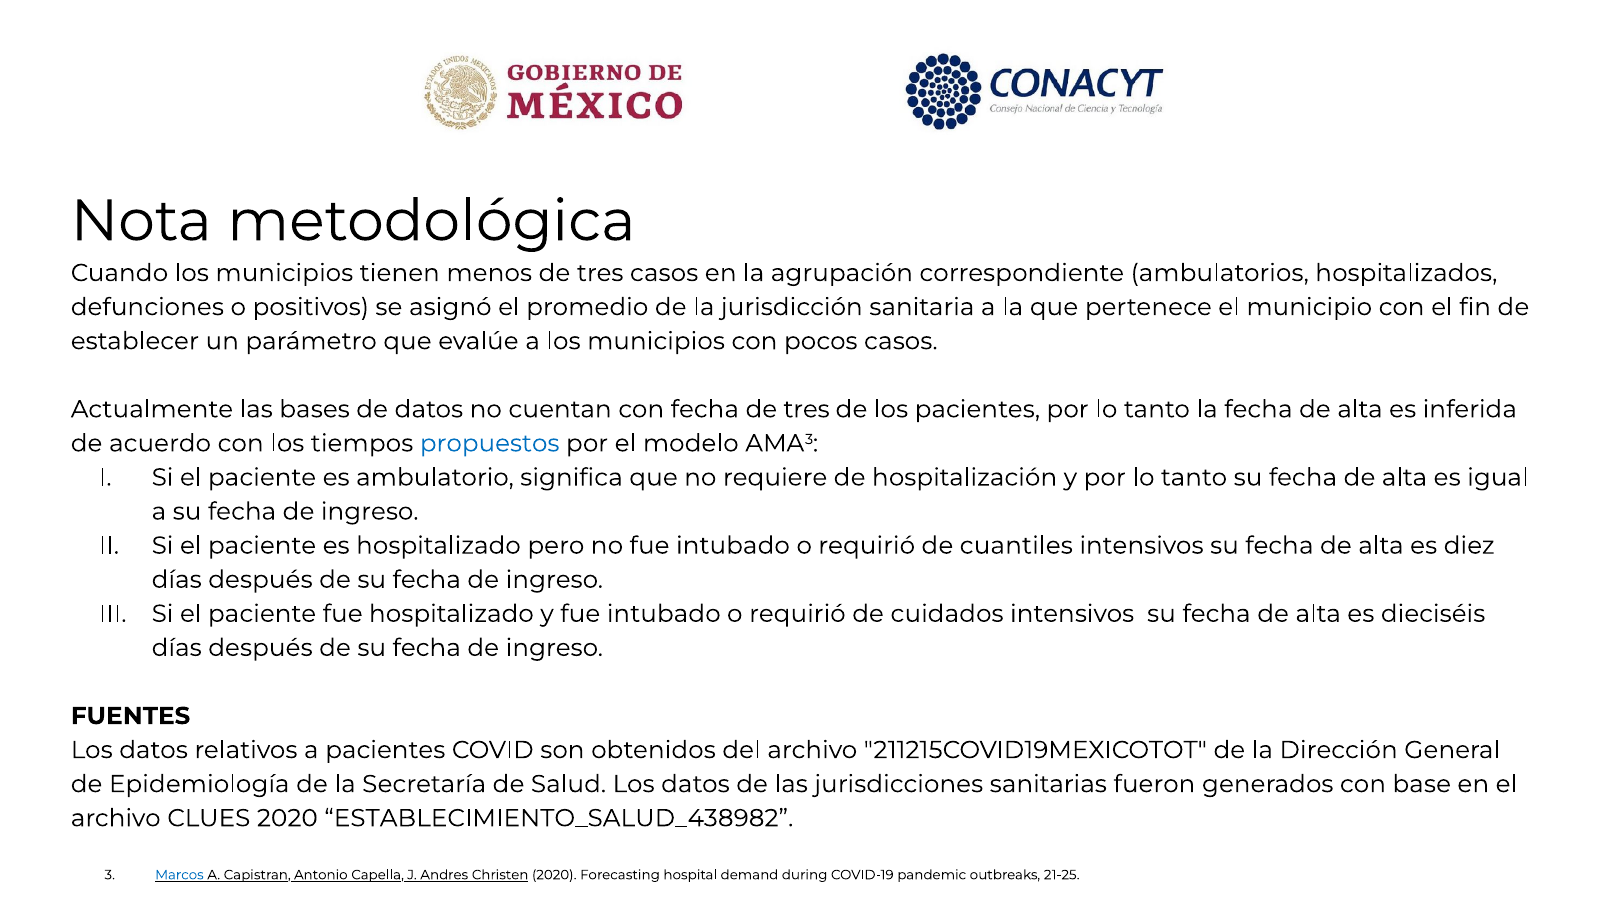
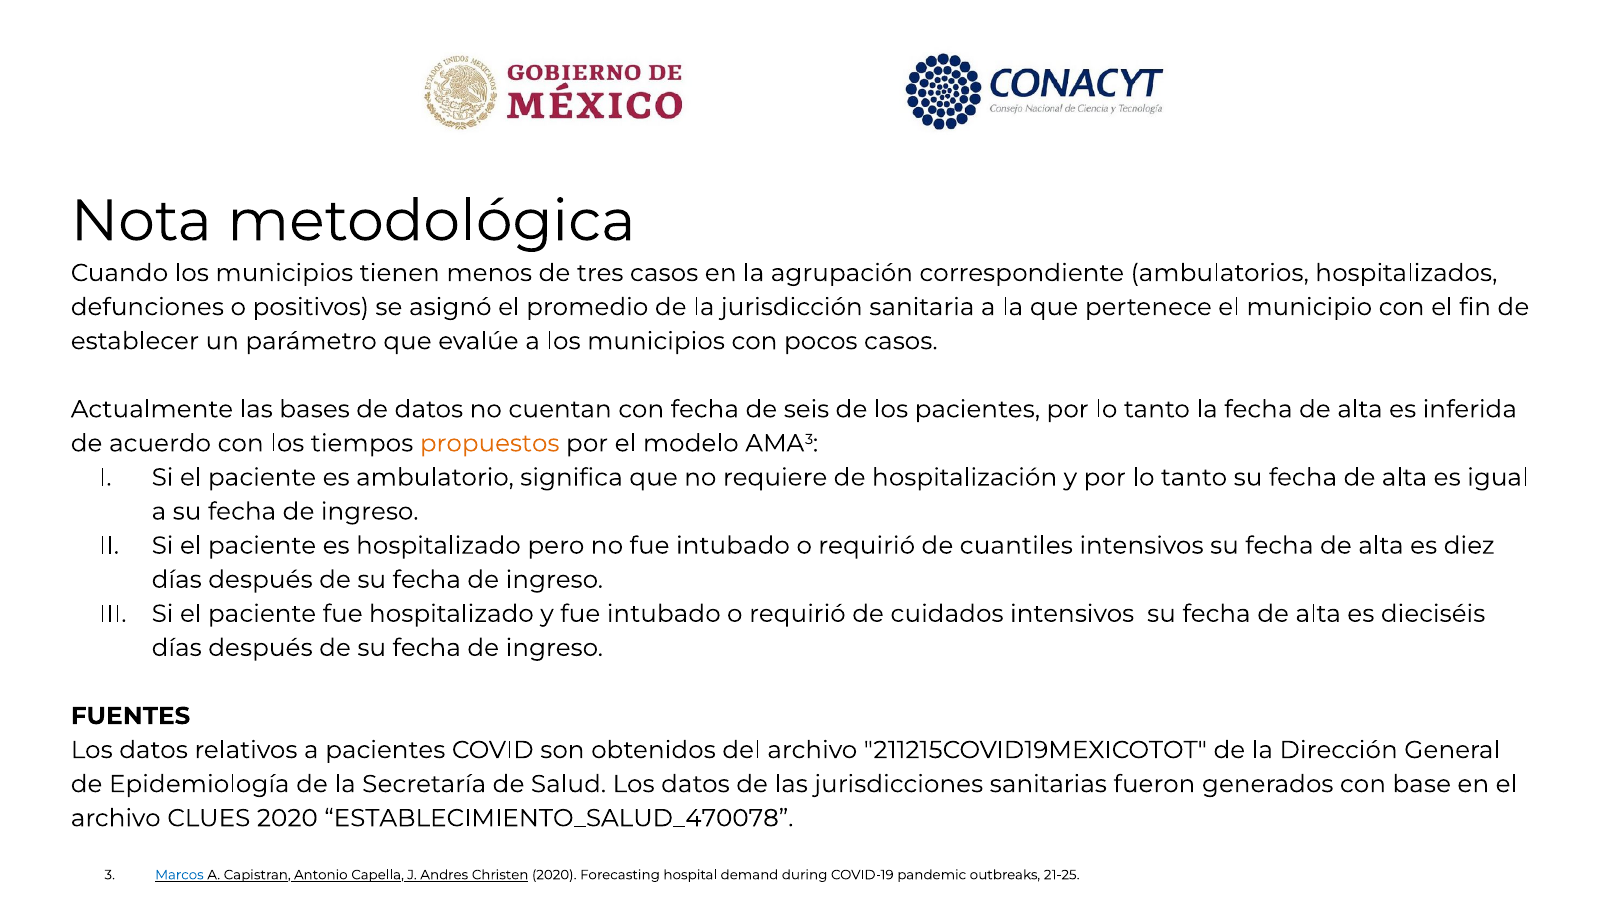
fecha de tres: tres -> seis (806, 409)
propuestos colour: blue -> orange (490, 443)
ESTABLECIMIENTO_SALUD_438982: ESTABLECIMIENTO_SALUD_438982 -> ESTABLECIMIENTO_SALUD_470078 (559, 818)
